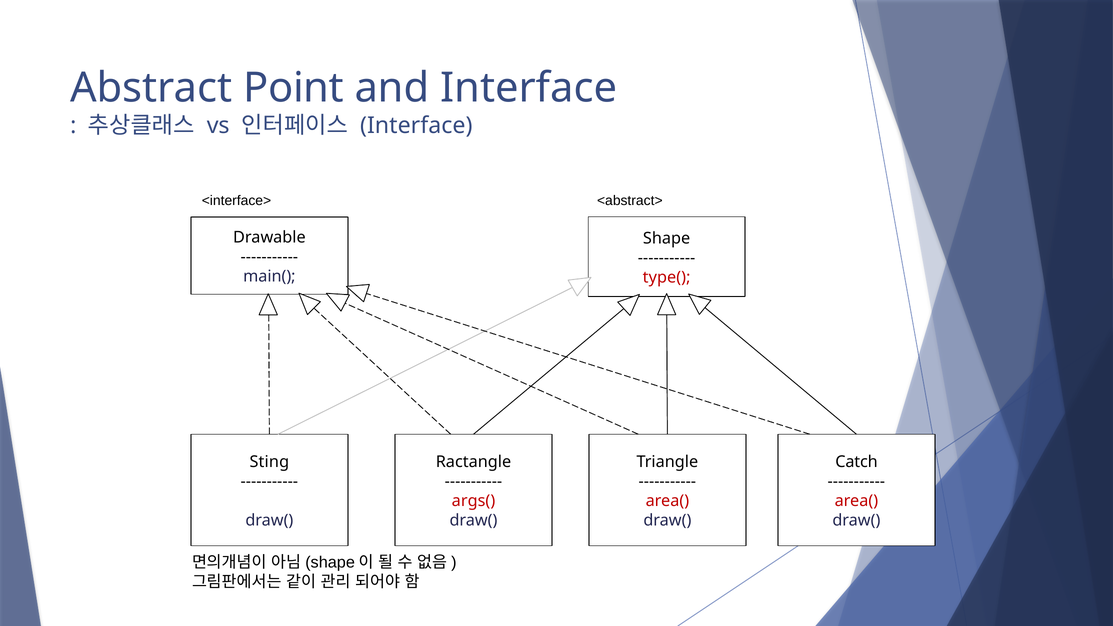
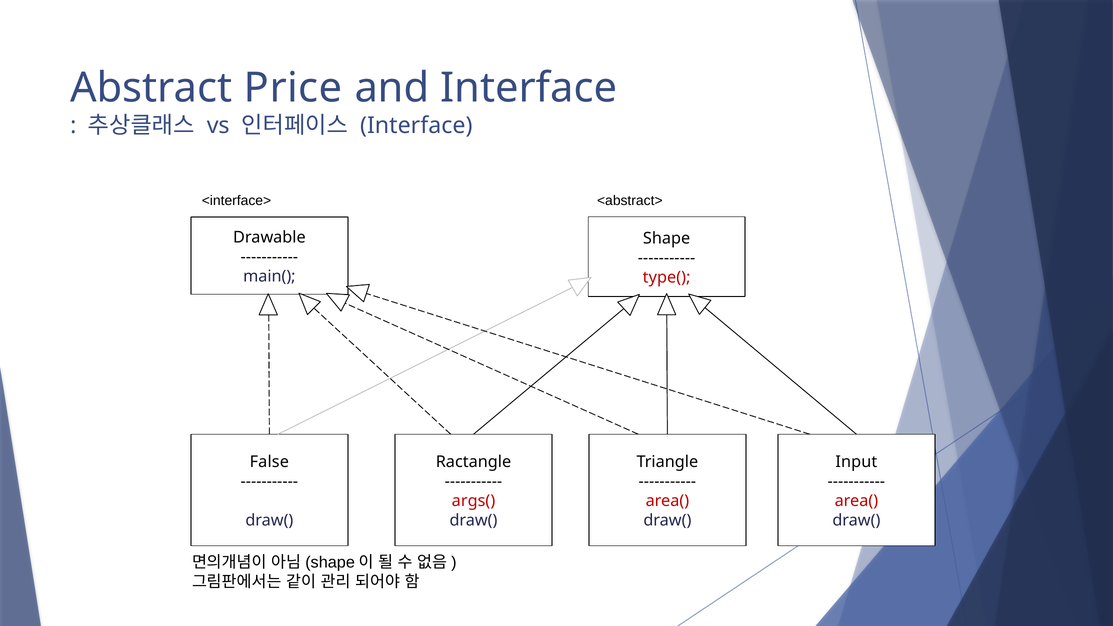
Point: Point -> Price (293, 88)
Sting: Sting -> False (269, 462)
Catch: Catch -> Input (856, 462)
